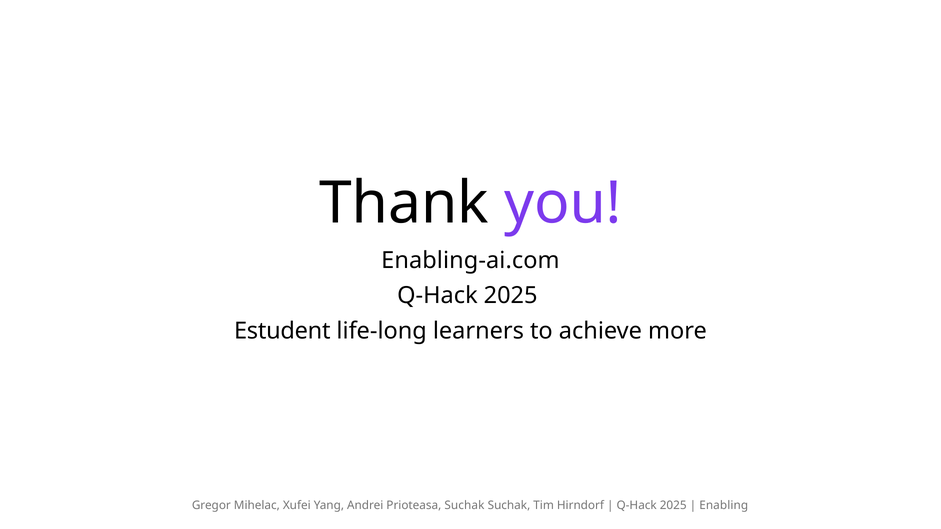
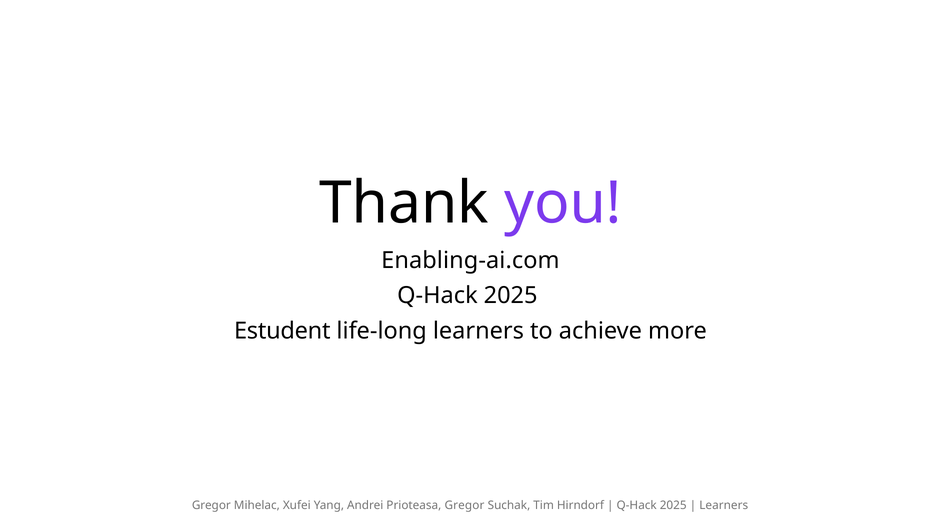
Prioteasa Suchak: Suchak -> Gregor (464, 505)
Enabling: Enabling -> Learners (724, 505)
